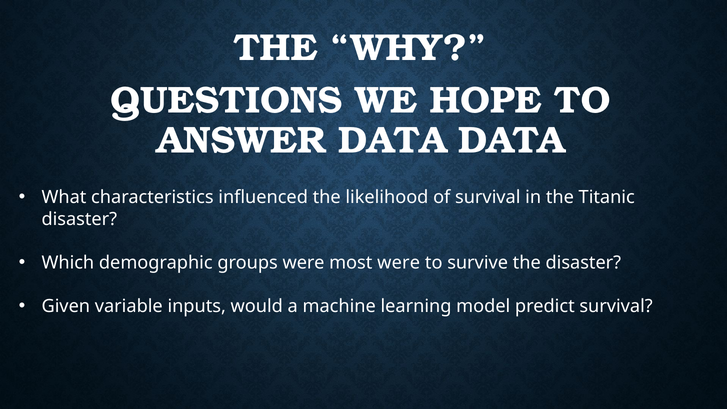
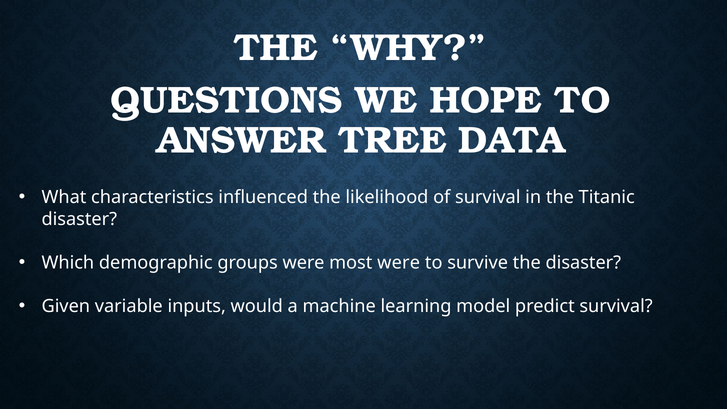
ANSWER DATA: DATA -> TREE (392, 141)
